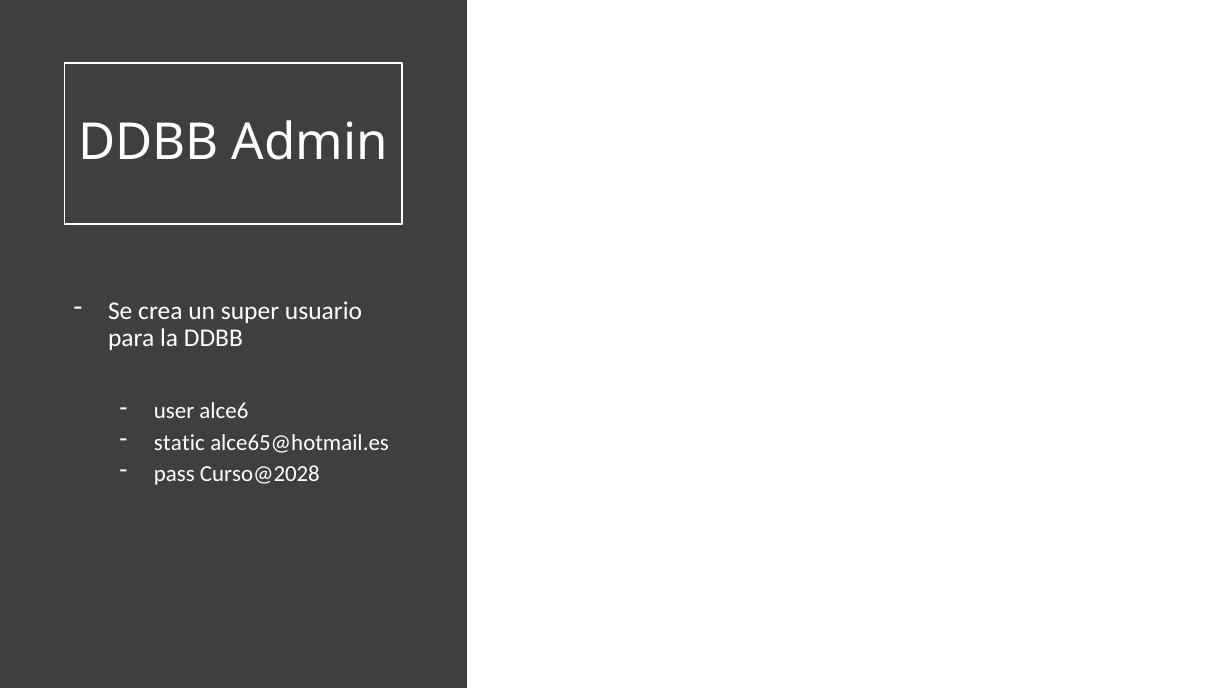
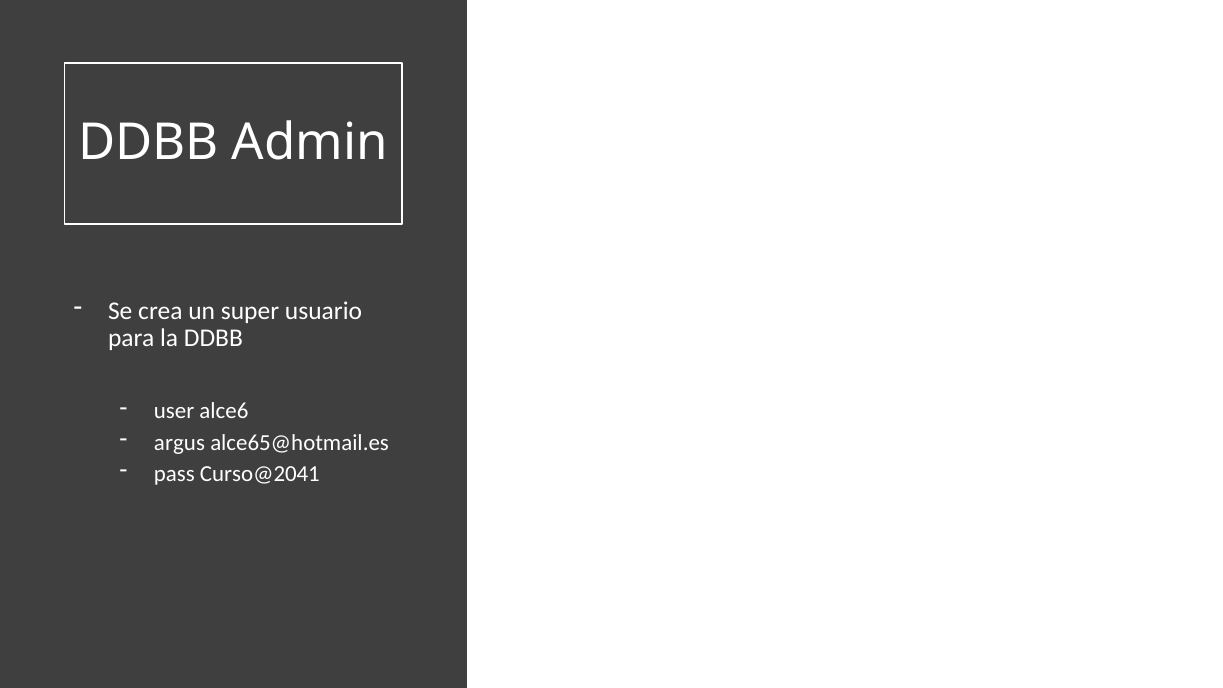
static: static -> argus (179, 442)
Curso@2028: Curso@2028 -> Curso@2041 (260, 474)
